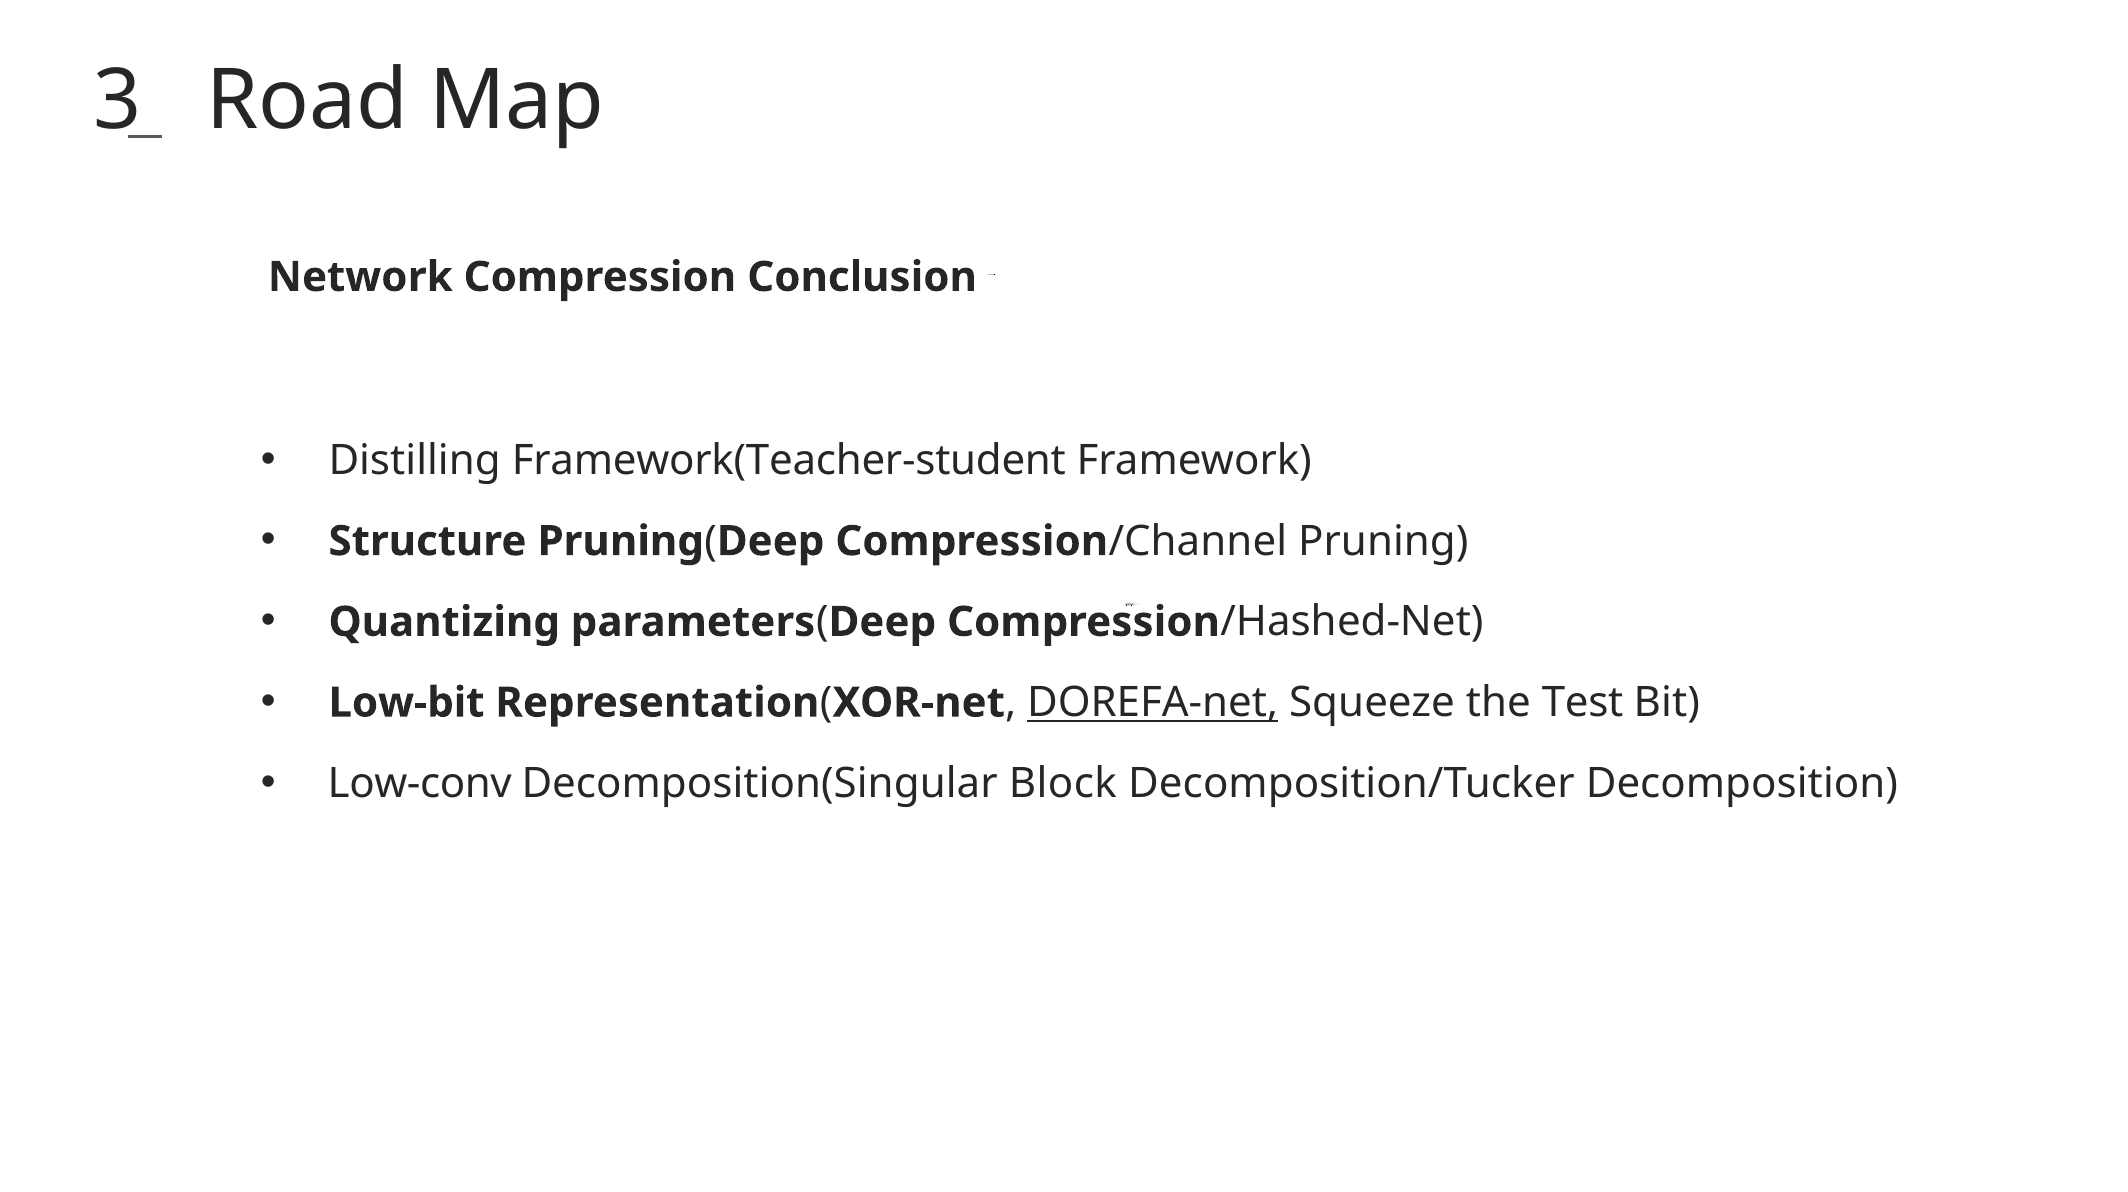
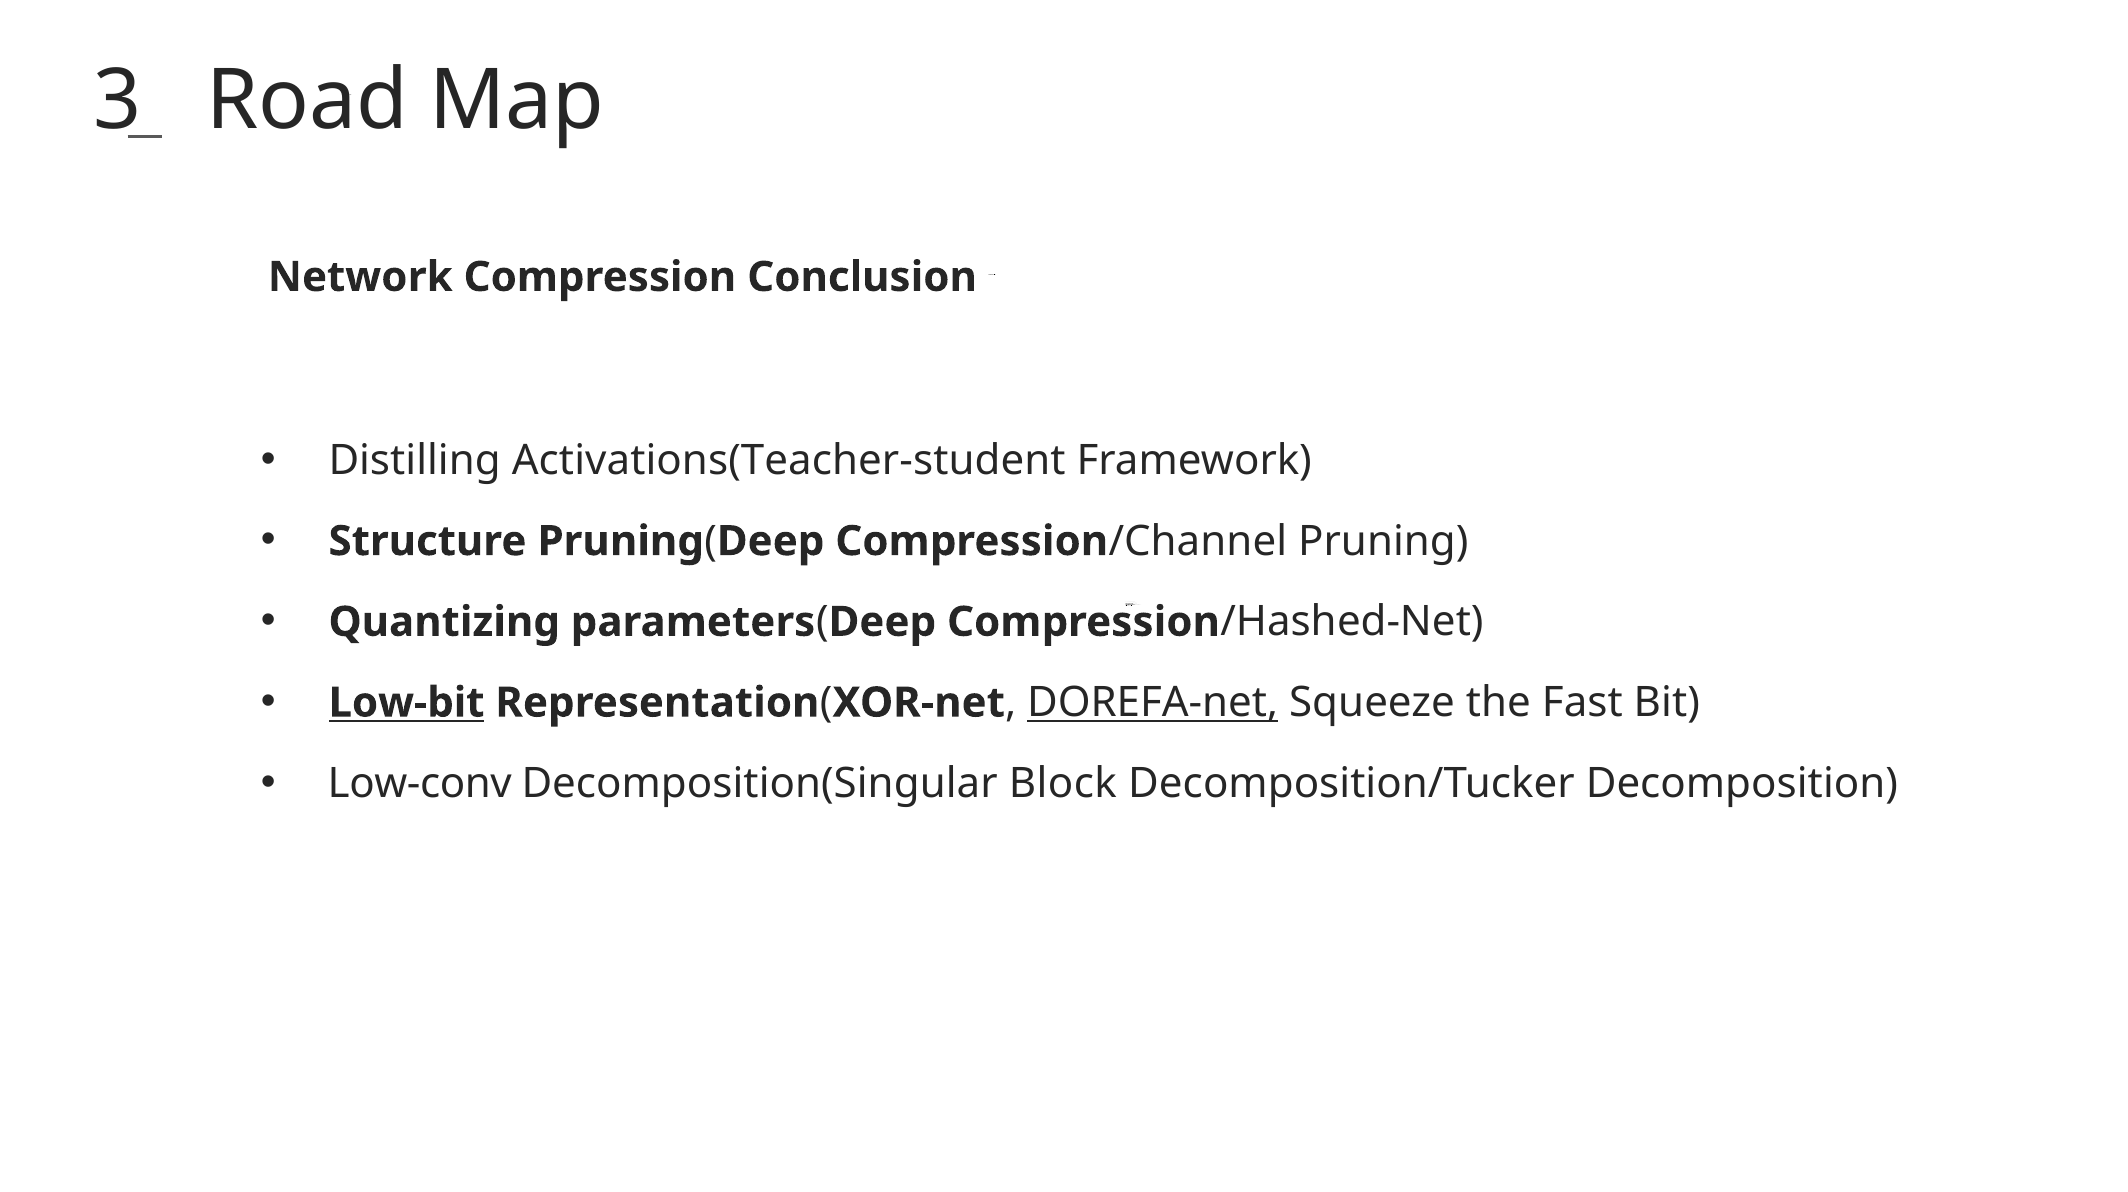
Framework(Teacher-student: Framework(Teacher-student -> Activations(Teacher-student (789, 460)
Low-bit underline: none -> present (406, 702)
Test: Test -> Fast (1582, 702)
